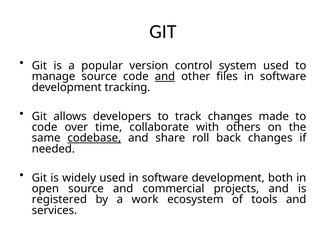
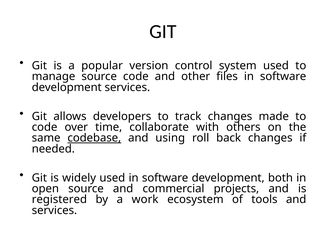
and underline: present -> none (165, 77)
development tracking: tracking -> services (127, 88)
share: share -> using (170, 138)
